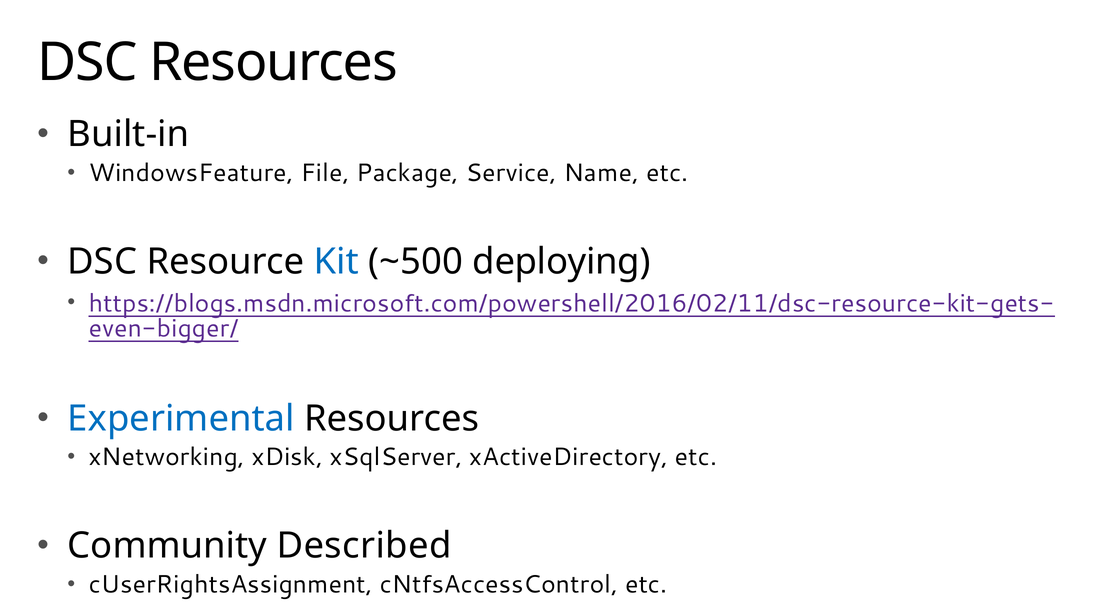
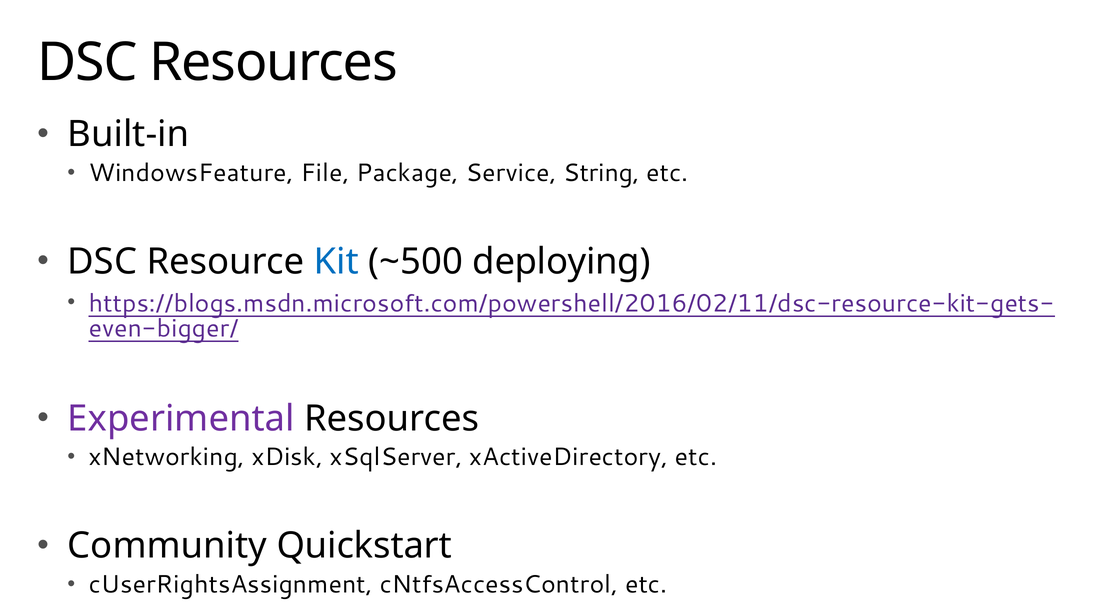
Name: Name -> String (602, 173)
Experimental colour: blue -> purple (181, 419)
Described: Described -> Quickstart (364, 546)
